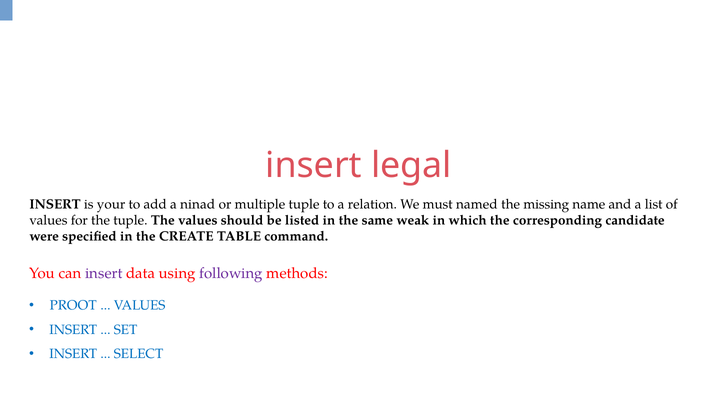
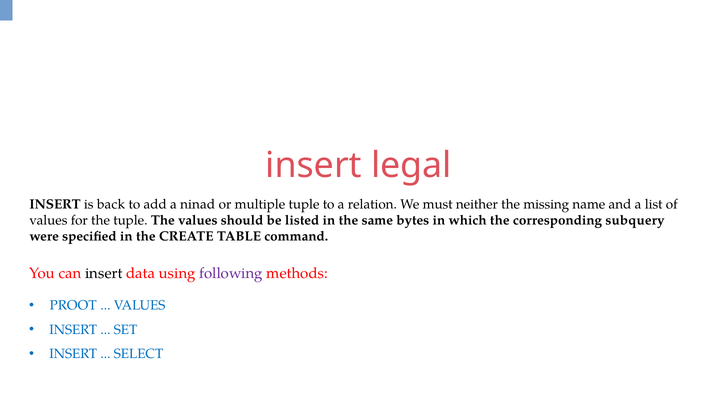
your: your -> back (111, 204)
named: named -> neither (477, 204)
weak: weak -> bytes (413, 220)
candidate: candidate -> subquery (635, 220)
insert colour: purple -> black (104, 274)
